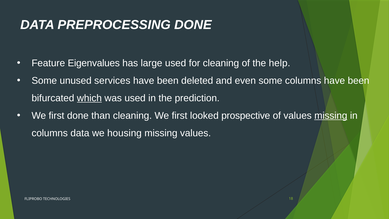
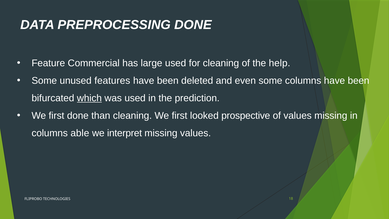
Eigenvalues: Eigenvalues -> Commercial (94, 63)
services: services -> features (112, 81)
missing underline: present -> none (331, 116)
columns data: data -> able (80, 133)
housing: housing -> interpret (125, 133)
